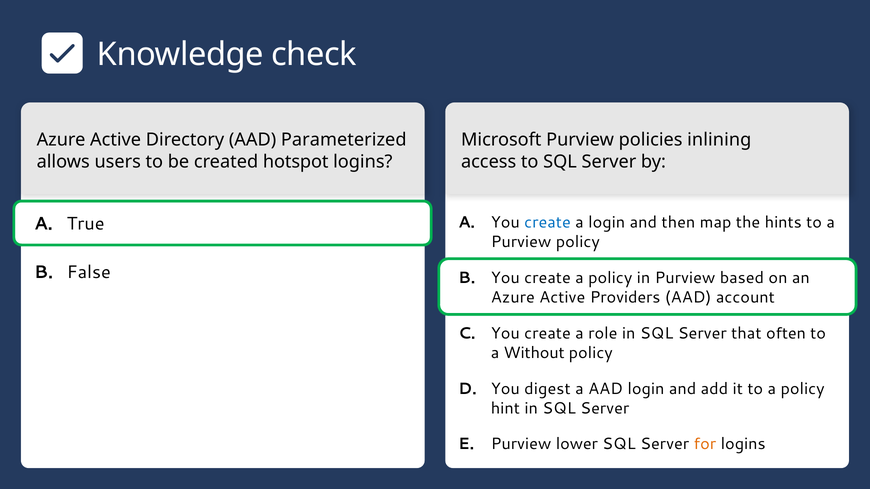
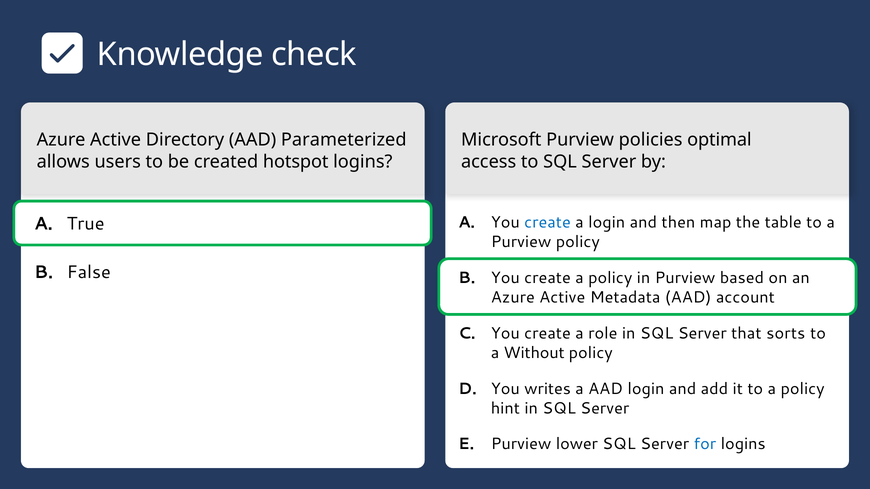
inlining: inlining -> optimal (719, 140)
hints: hints -> table (783, 223)
Providers: Providers -> Metadata (625, 298)
often: often -> sorts (786, 333)
digest: digest -> writes (548, 389)
for colour: orange -> blue (705, 444)
